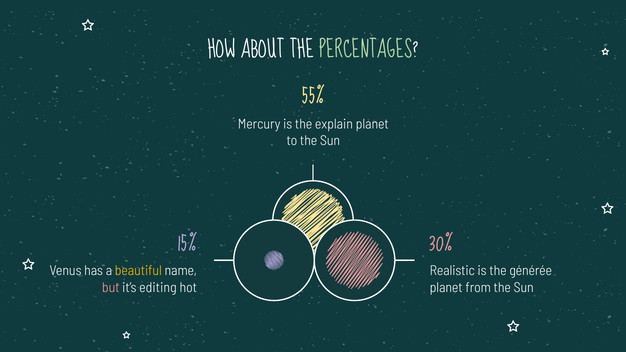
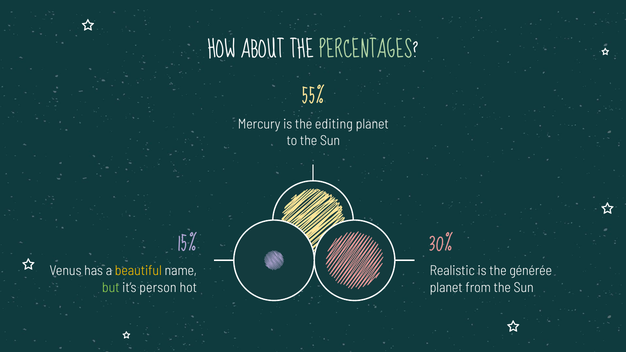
explain: explain -> editing (334, 124)
but colour: pink -> light green (111, 288)
editing: editing -> person (158, 288)
